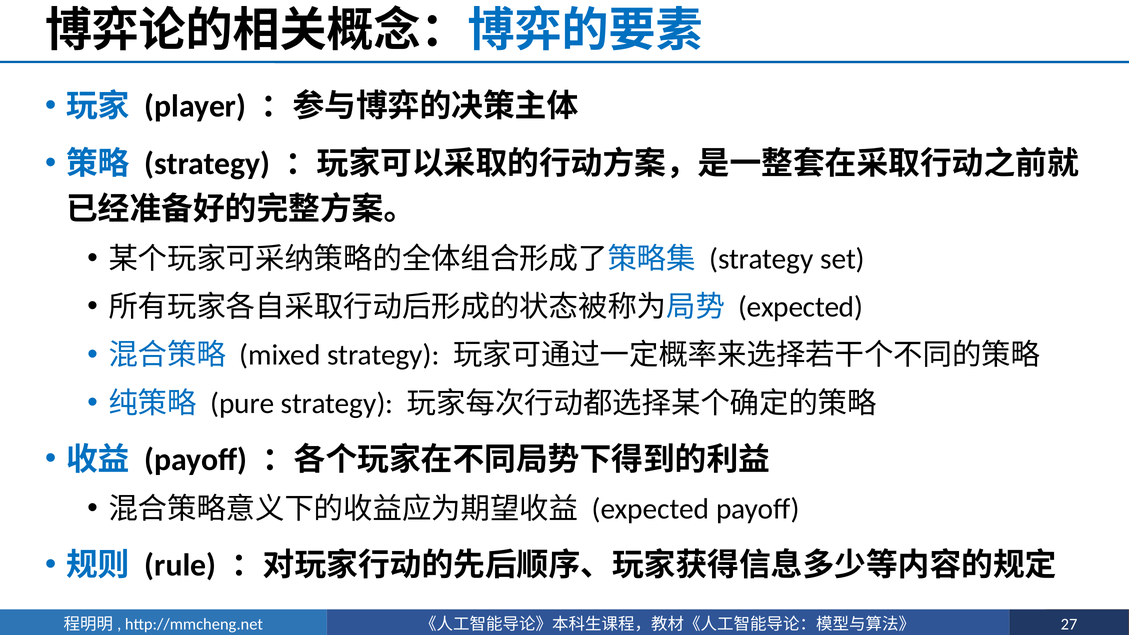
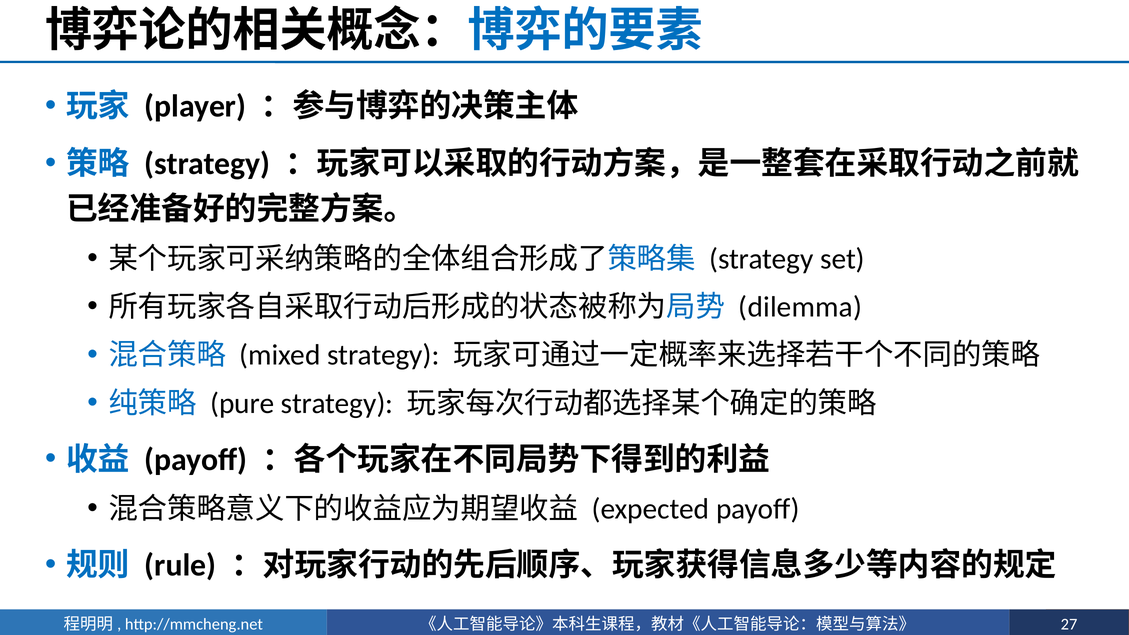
expected: expected -> dilemma (800, 307)
